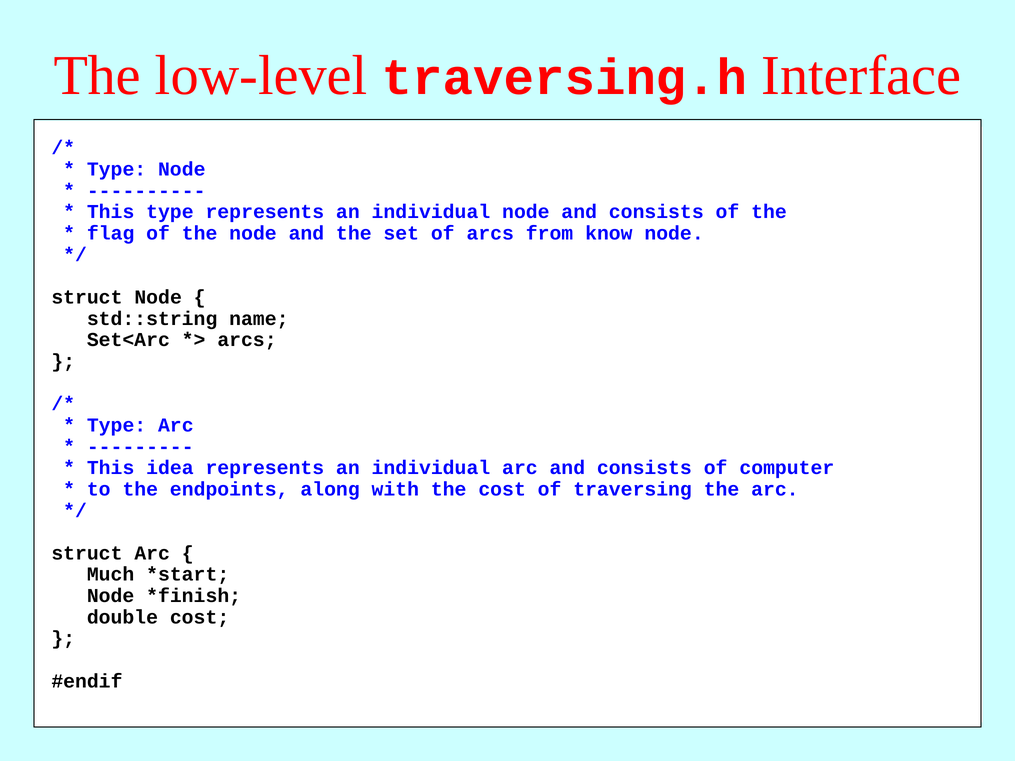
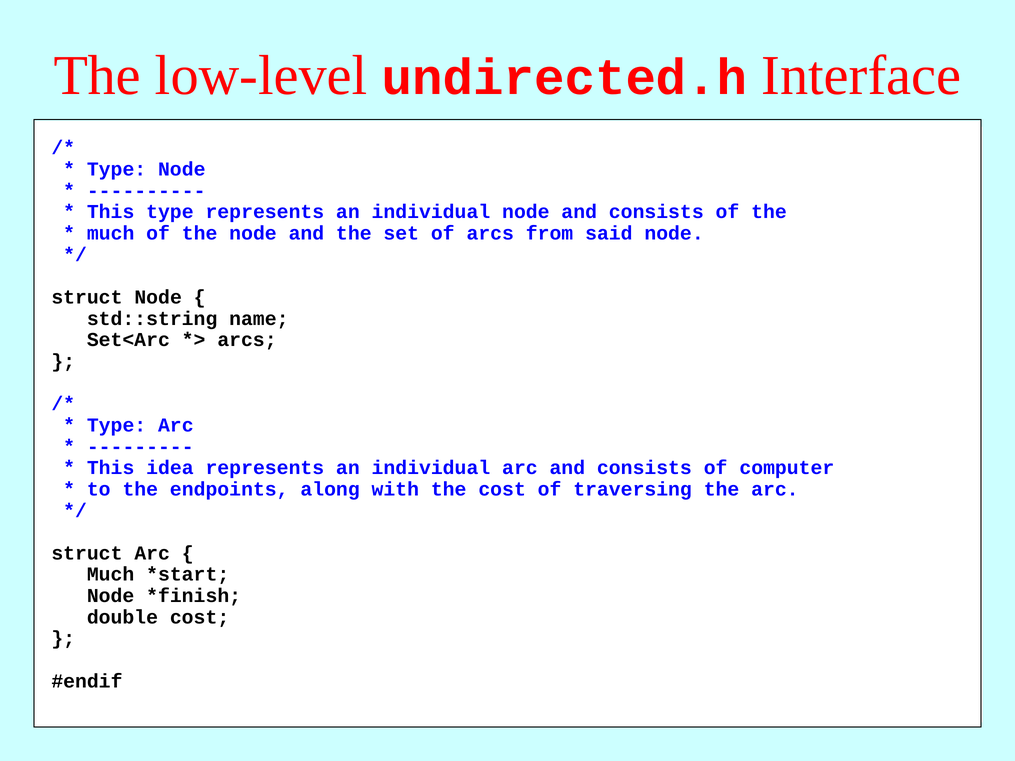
traversing.h: traversing.h -> undirected.h (565, 78)
flag: flag -> much (111, 233)
know: know -> said (609, 233)
